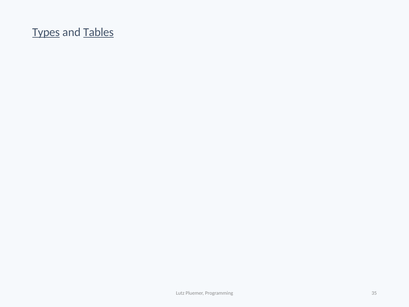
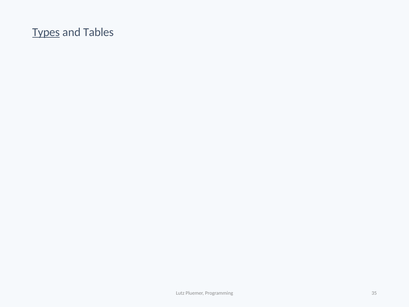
Tables underline: present -> none (98, 32)
